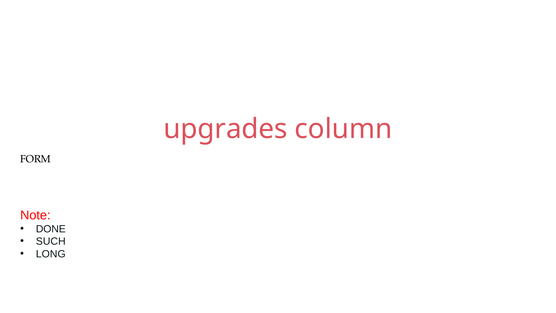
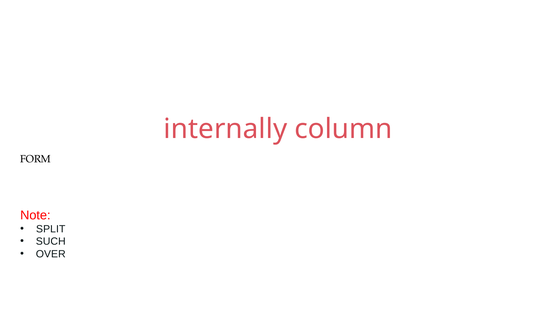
upgrades: upgrades -> internally (225, 129)
DONE: DONE -> SPLIT (51, 229)
LONG: LONG -> OVER (51, 254)
